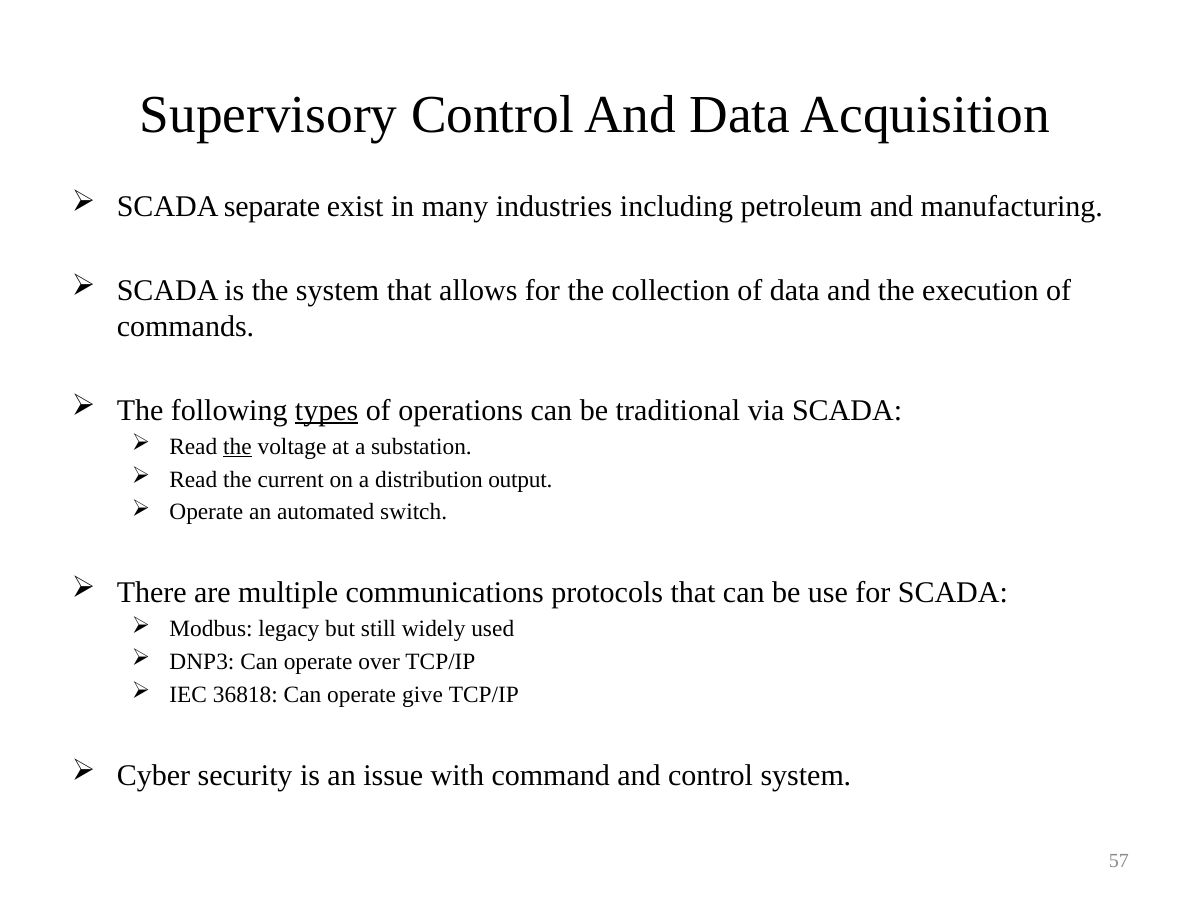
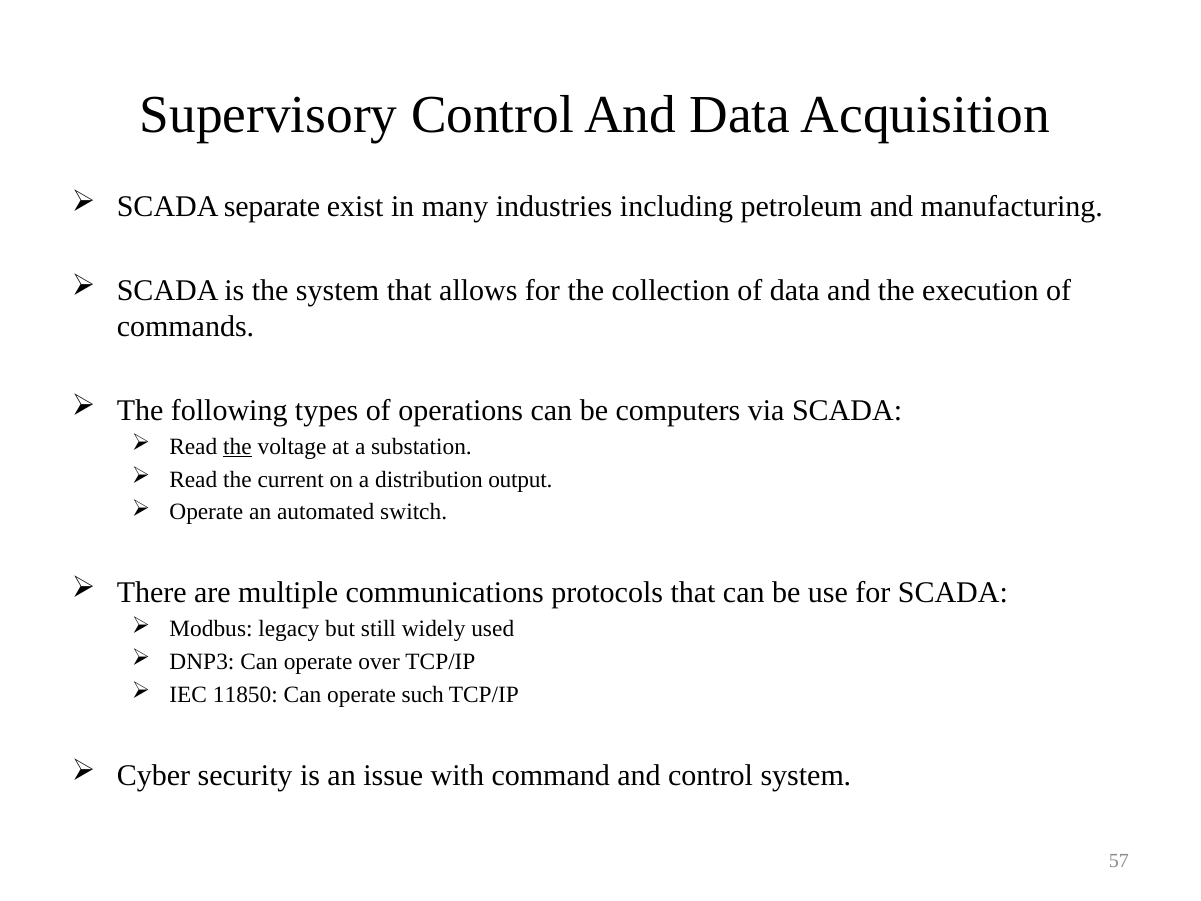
types underline: present -> none (327, 410)
traditional: traditional -> computers (678, 410)
36818: 36818 -> 11850 (245, 694)
give: give -> such (423, 694)
